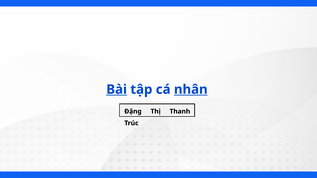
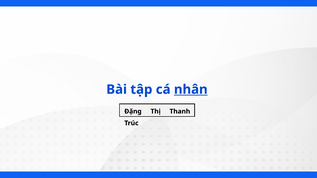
Bài underline: present -> none (117, 90)
